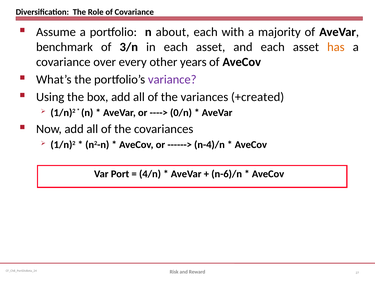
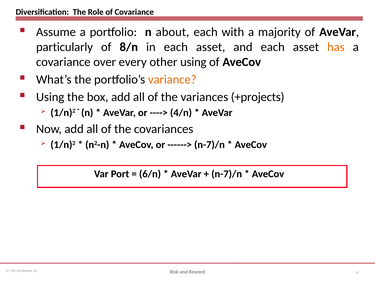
benchmark: benchmark -> particularly (65, 47)
3/n: 3/n -> 8/n (129, 47)
other years: years -> using (193, 62)
variance colour: purple -> orange (172, 80)
+created: +created -> +projects (258, 97)
0/n: 0/n -> 4/n (181, 113)
n-4)/n: n-4)/n -> n-7)/n (209, 145)
4/n: 4/n -> 6/n (150, 174)
n-6)/n: n-6)/n -> n-7)/n (227, 174)
